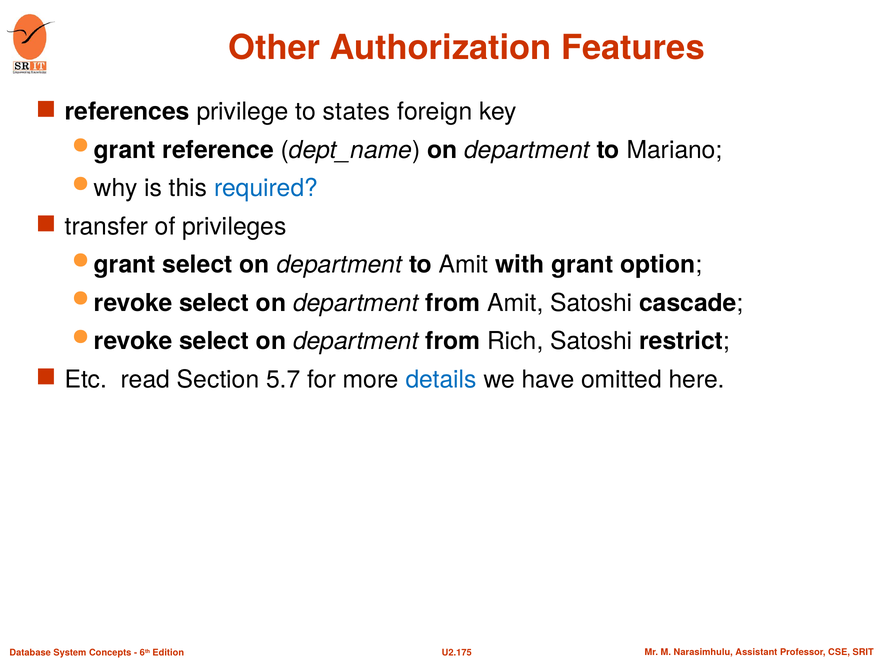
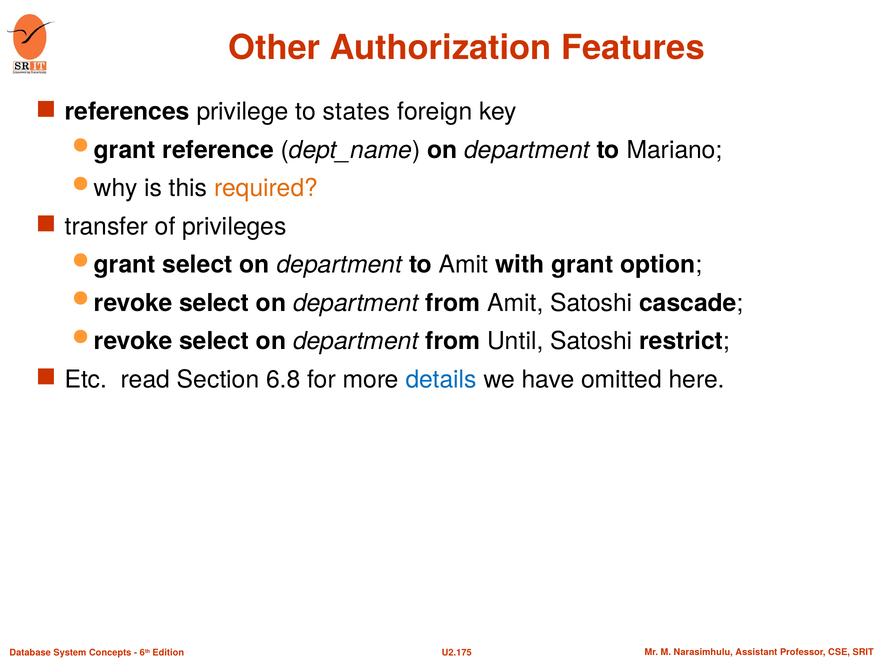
required colour: blue -> orange (266, 188)
Rich: Rich -> Until (515, 341)
5.7: 5.7 -> 6.8 (283, 379)
